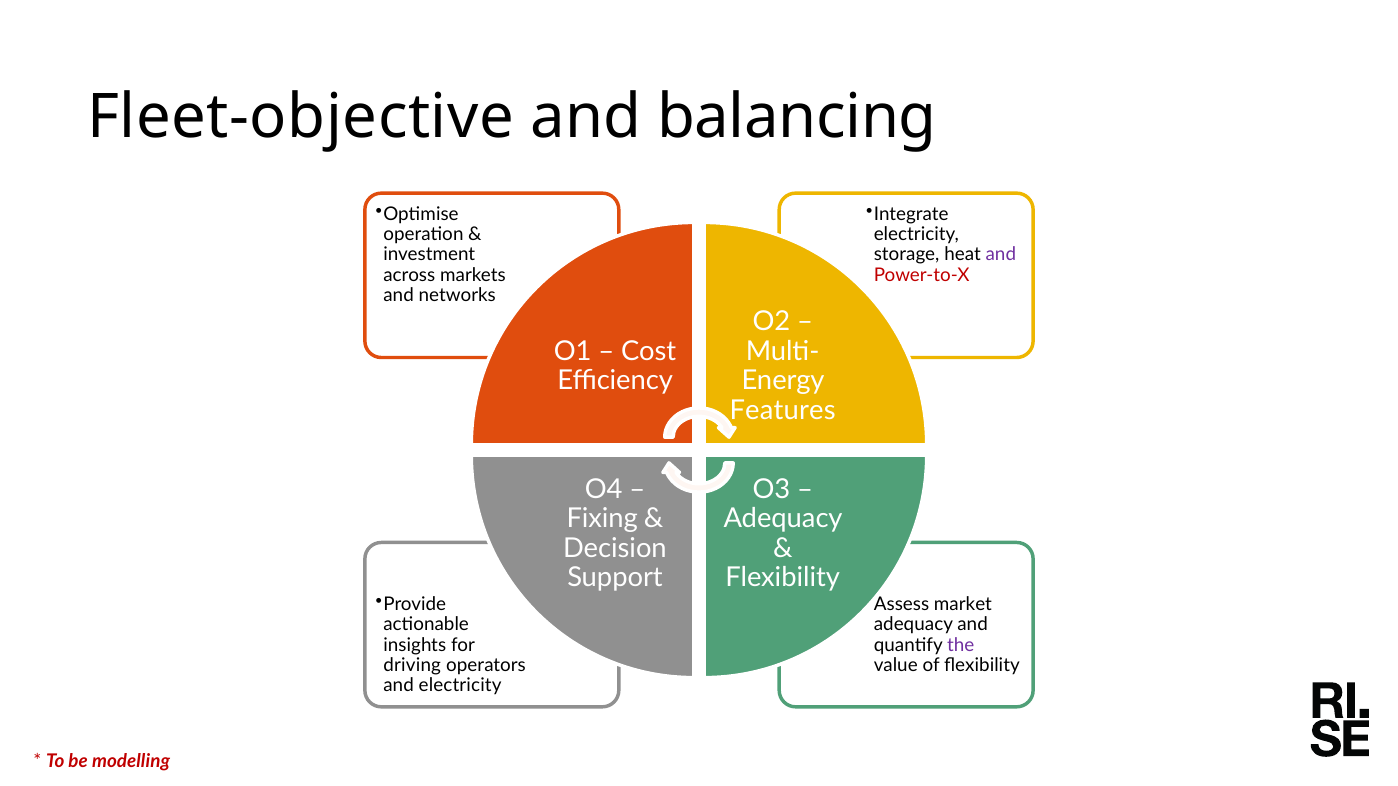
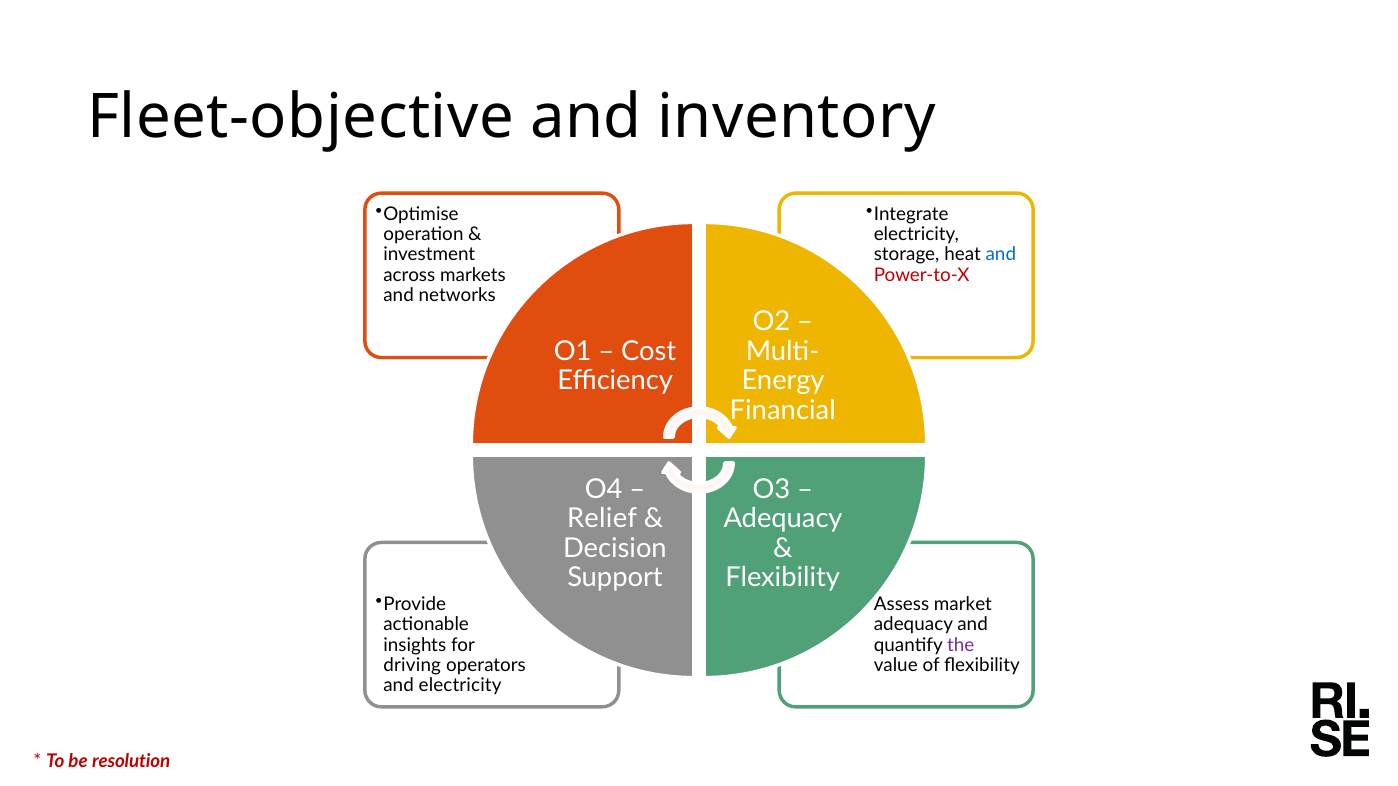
balancing: balancing -> inventory (797, 117)
and colour: purple -> blue (1001, 255)
Features: Features -> Financial (783, 411)
Fixing: Fixing -> Relief (602, 519)
modelling: modelling -> resolution (131, 761)
